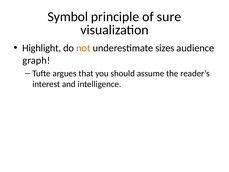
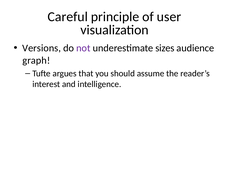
Symbol: Symbol -> Careful (68, 17)
sure: sure -> user (169, 17)
Highlight: Highlight -> Versions (42, 48)
not colour: orange -> purple (83, 48)
